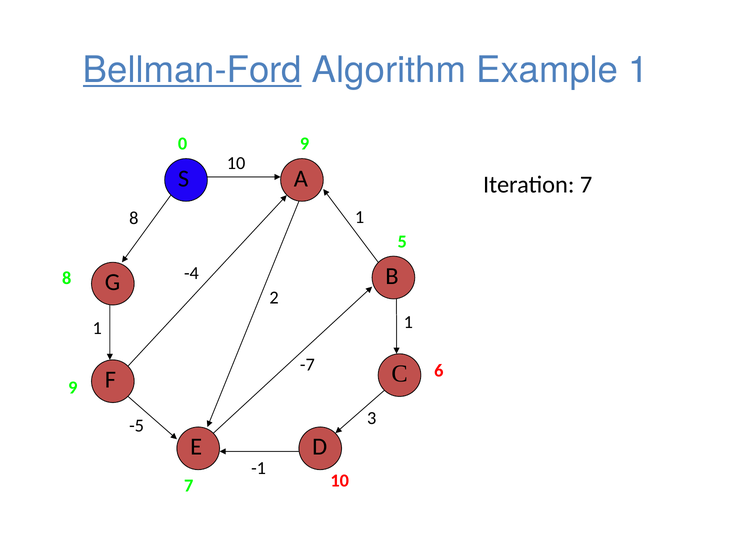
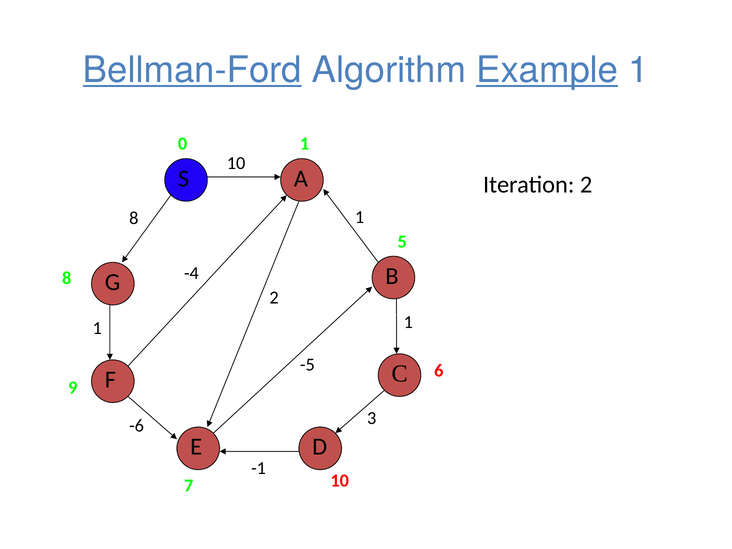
Example underline: none -> present (547, 70)
0 9: 9 -> 1 (305, 144)
Iteration 7: 7 -> 2 (586, 185)
-7: -7 -> -5 (307, 365)
-5: -5 -> -6 (137, 426)
